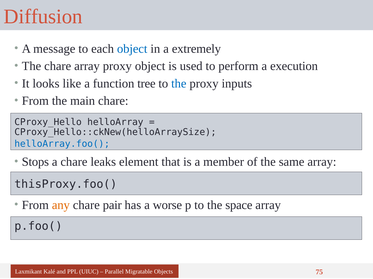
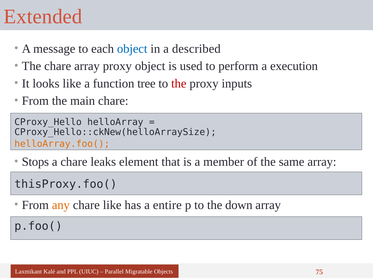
Diffusion: Diffusion -> Extended (43, 17)
extremely: extremely -> described (196, 49)
the colour: blue -> red (179, 84)
helloArray.foo( colour: blue -> orange (62, 144)
chare pair: pair -> like (112, 206)
worse: worse -> entire (167, 206)
space: space -> down (239, 206)
